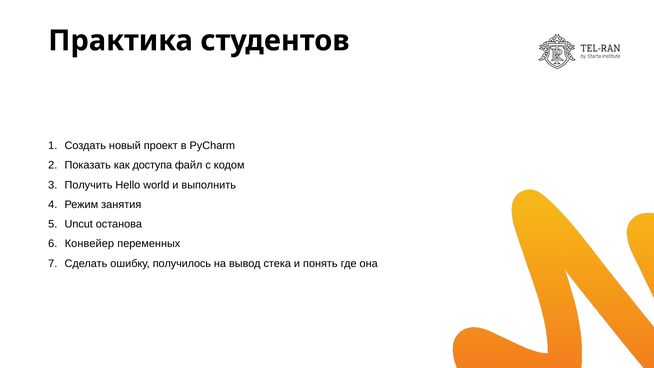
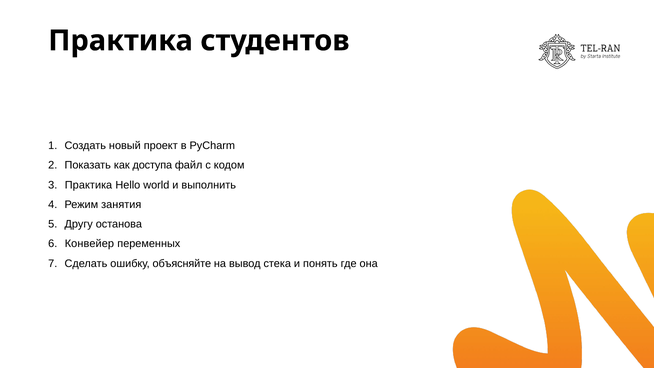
Получить: Получить -> Практика (88, 185)
Uncut: Uncut -> Другу (79, 224)
получилось: получилось -> объясняйте (182, 263)
